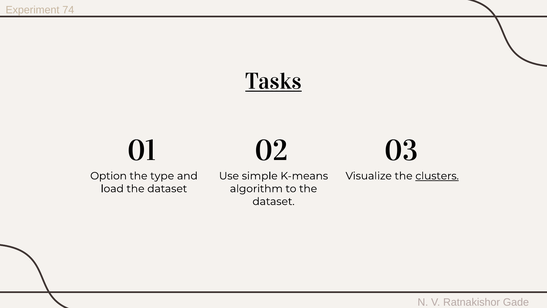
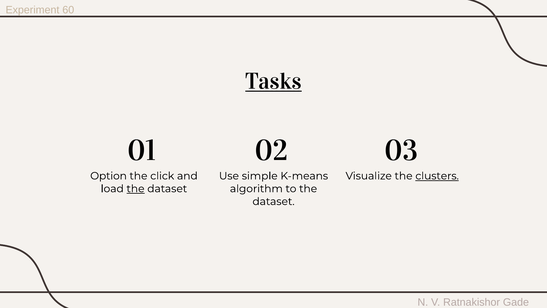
74: 74 -> 60 (68, 10)
type: type -> click (162, 176)
the underline: none -> present (136, 189)
